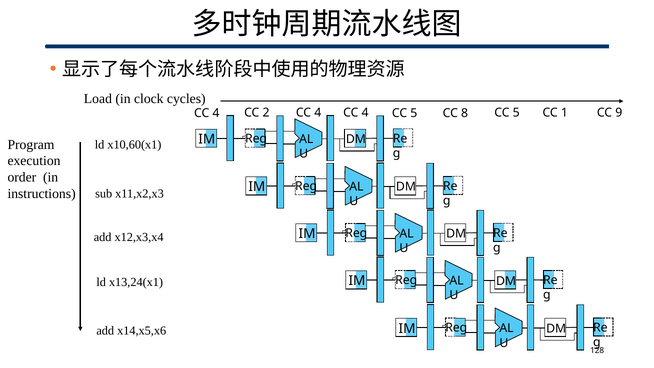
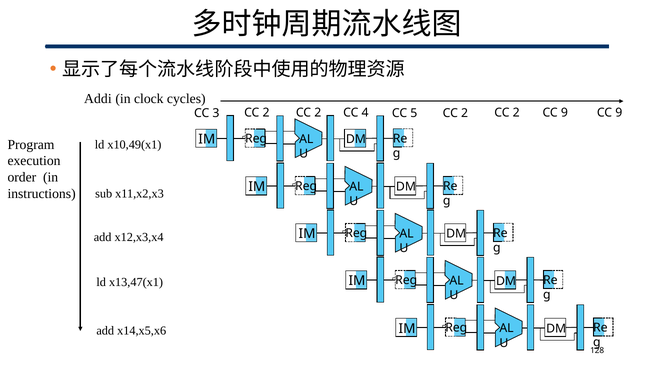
Load: Load -> Addi (98, 99)
4: 4 -> 2 (318, 113)
8: 8 -> 2 (465, 113)
4 CC 1: 1 -> 9 (564, 113)
5: 5 -> 2 (516, 113)
4: 4 -> 3 (216, 113)
x10,60(x1: x10,60(x1 -> x10,49(x1 (134, 145)
x13,24(x1: x13,24(x1 -> x13,47(x1 (136, 282)
